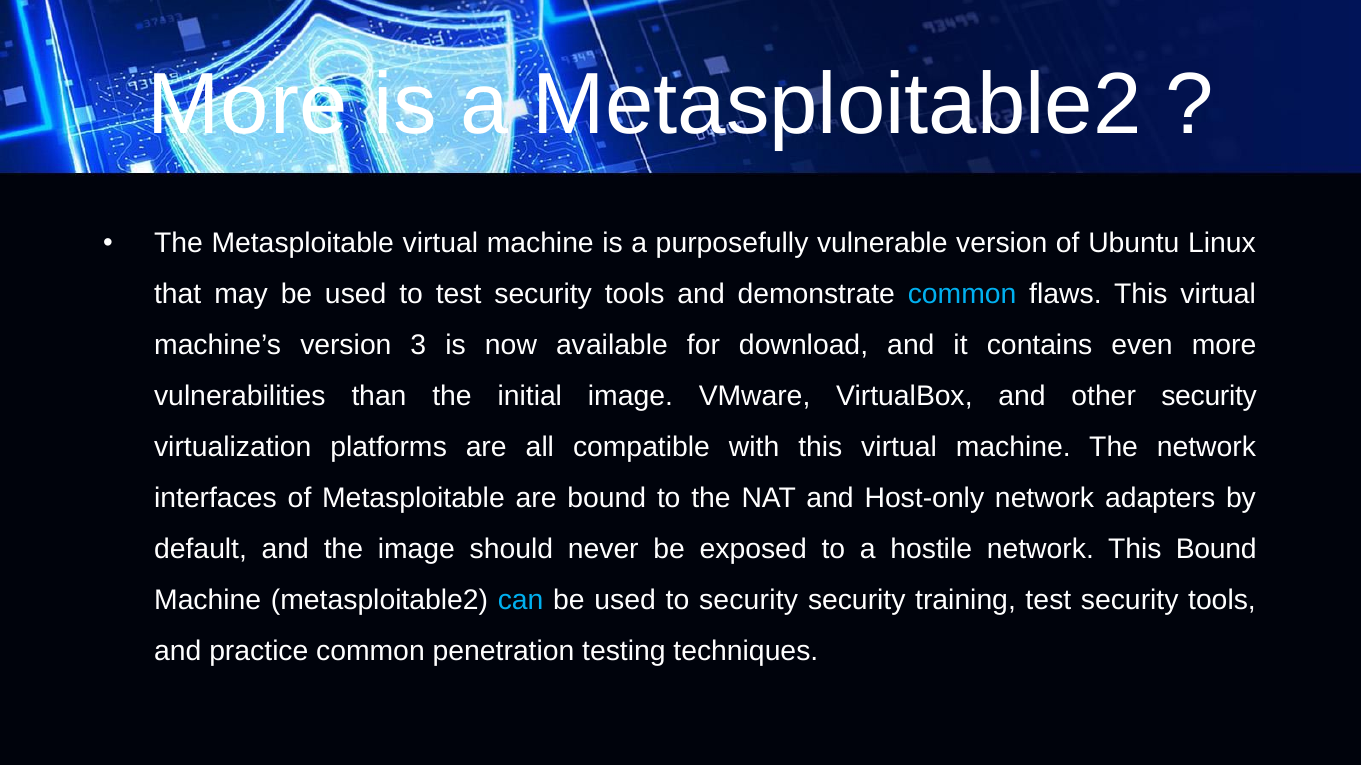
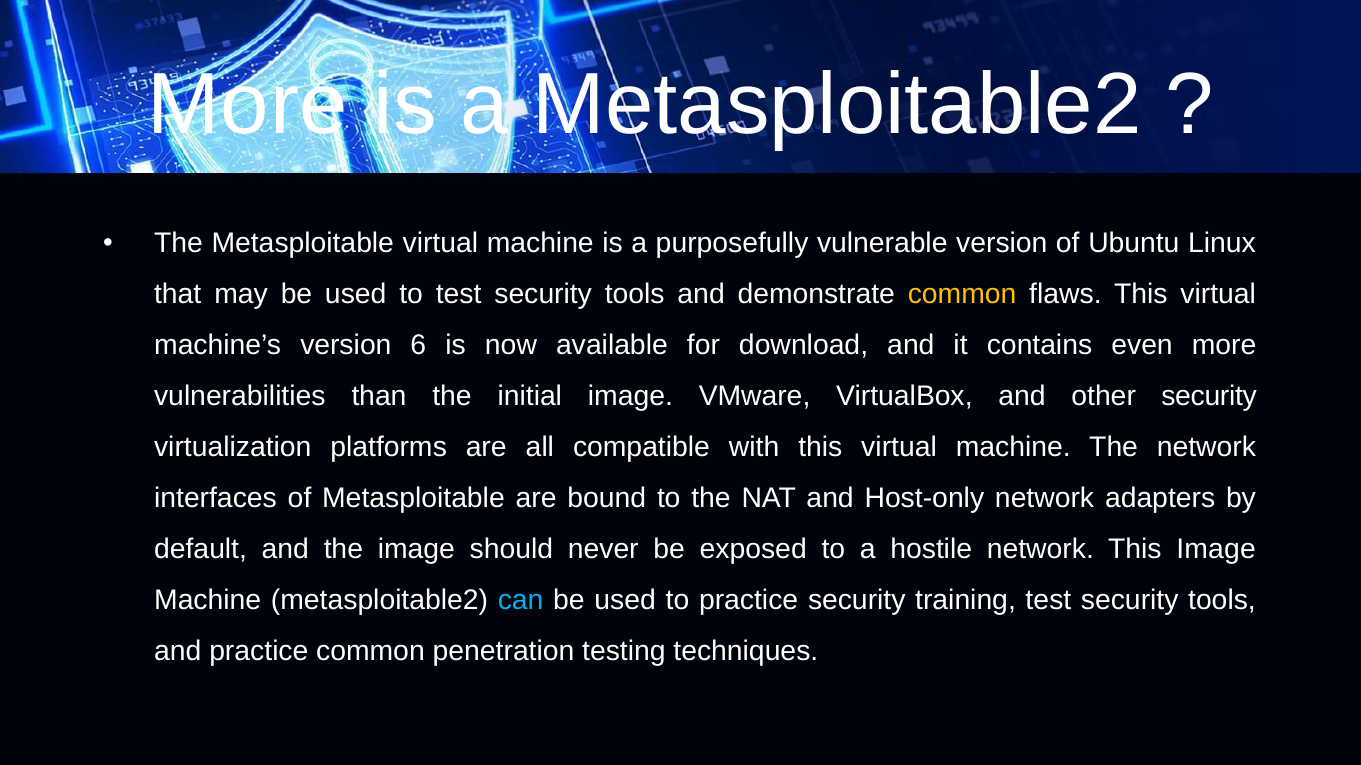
common colour: light blue -> yellow (962, 295)
3: 3 -> 6 (418, 346)
This Bound: Bound -> Image (1216, 550)
to security: security -> practice (749, 601)
